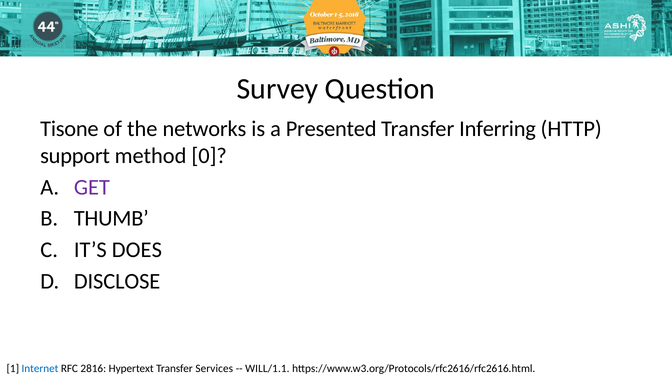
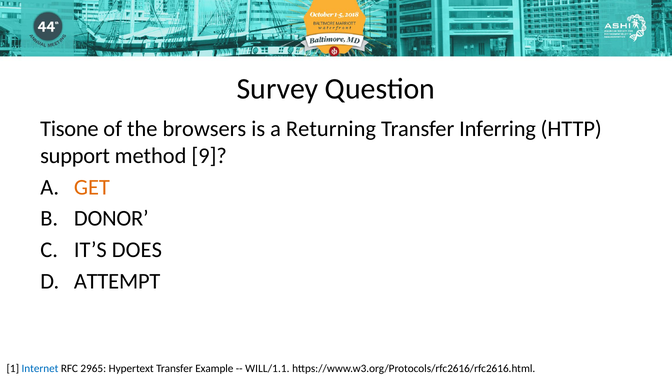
networks: networks -> browsers (204, 129)
Presented: Presented -> Returning (331, 129)
0: 0 -> 9 (209, 156)
GET colour: purple -> orange (92, 187)
THUMB: THUMB -> DONOR (111, 219)
DISCLOSE: DISCLOSE -> ATTEMPT (117, 281)
2816: 2816 -> 2965 (93, 368)
Services: Services -> Example (214, 368)
